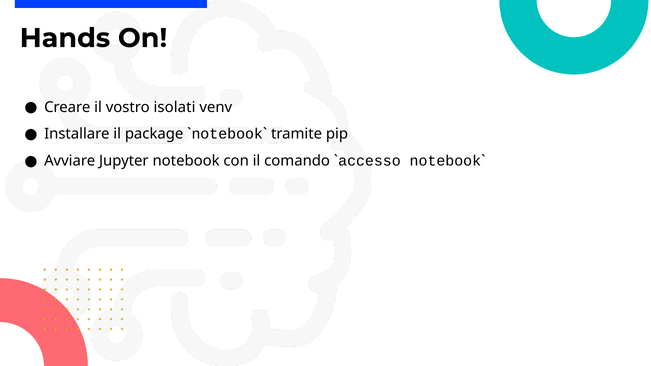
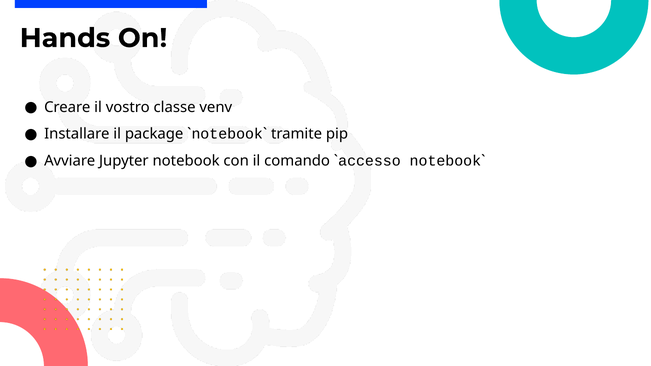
isolati: isolati -> classe (175, 107)
